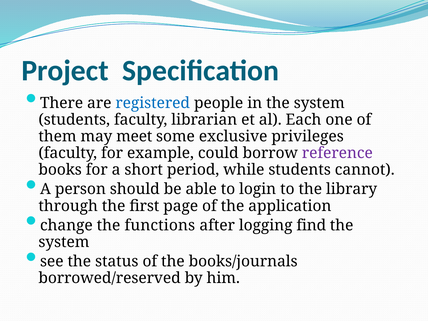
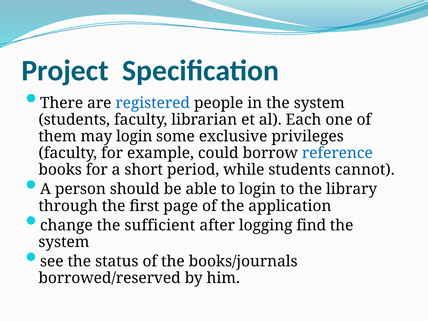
may meet: meet -> login (134, 136)
reference colour: purple -> blue (337, 153)
functions: functions -> sufficient (160, 225)
